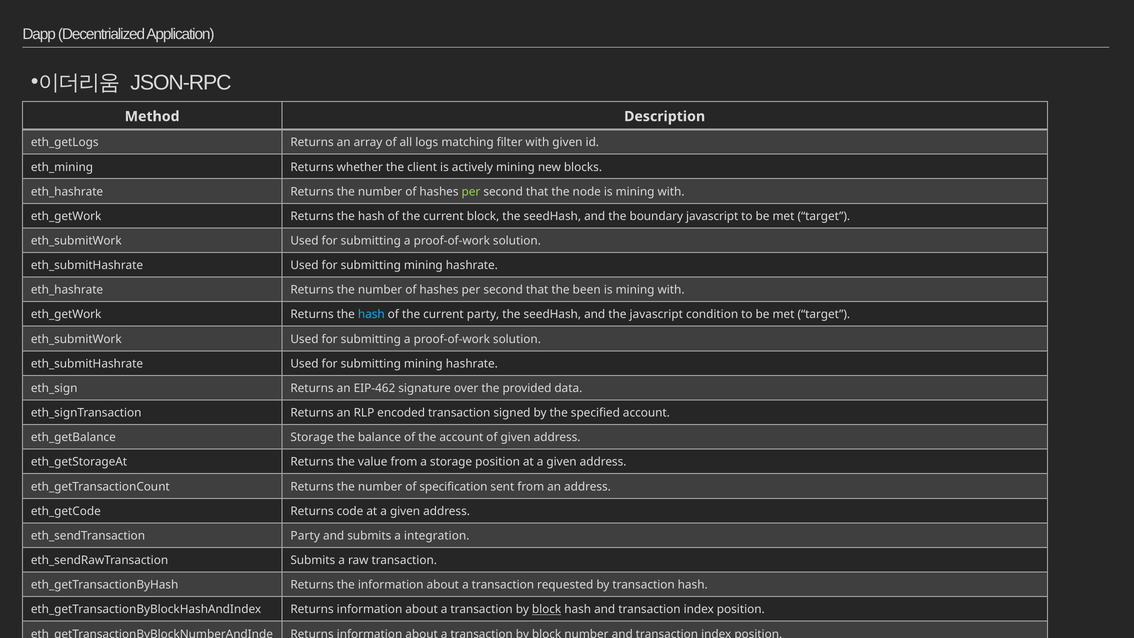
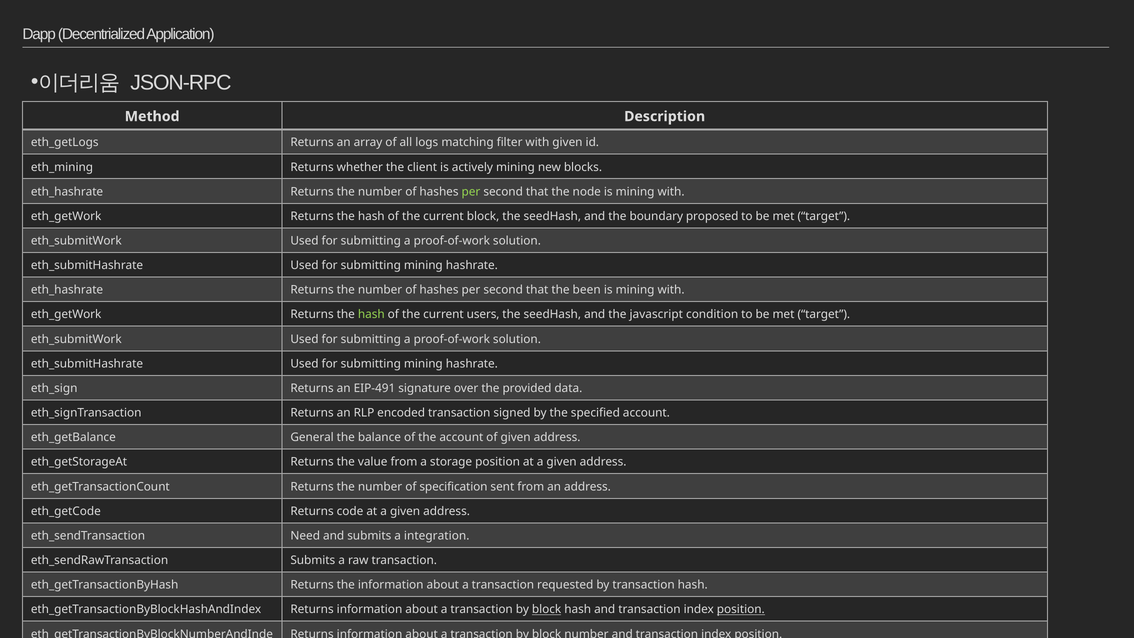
boundary javascript: javascript -> proposed (712, 216)
hash colour: light blue -> light green (371, 315)
current party: party -> users (483, 315)
EIP-462: EIP-462 -> EIP-491 (375, 388)
Storage: Storage -> General (312, 437)
Party: Party -> Need (305, 536)
position underline: none -> present (741, 609)
